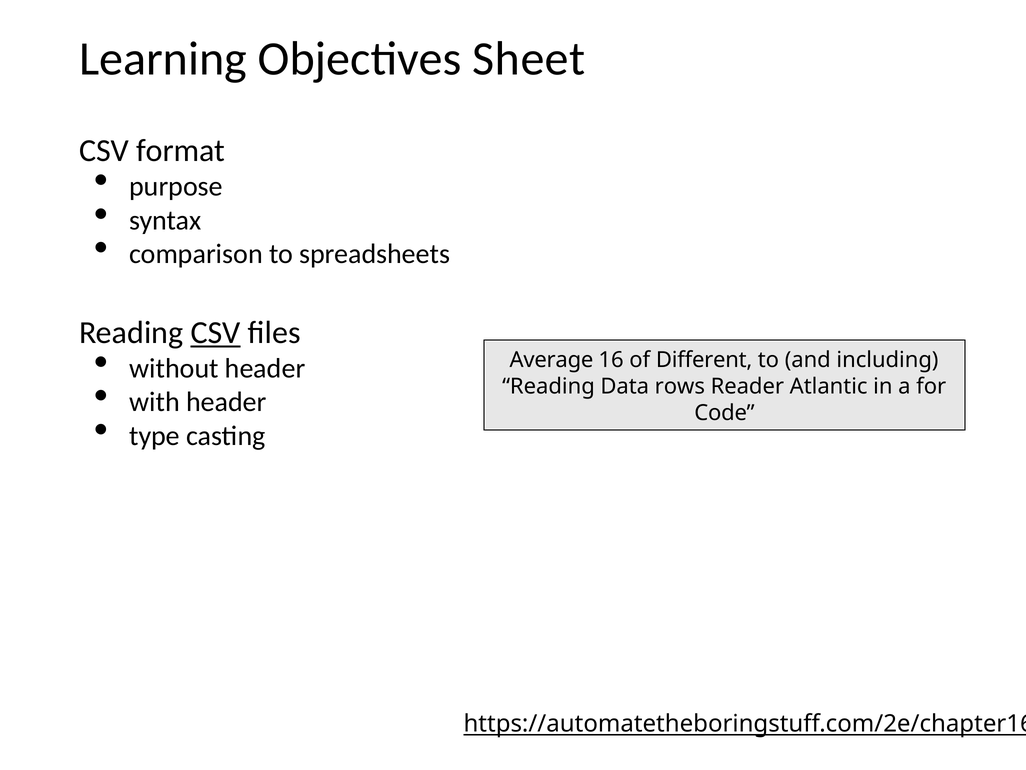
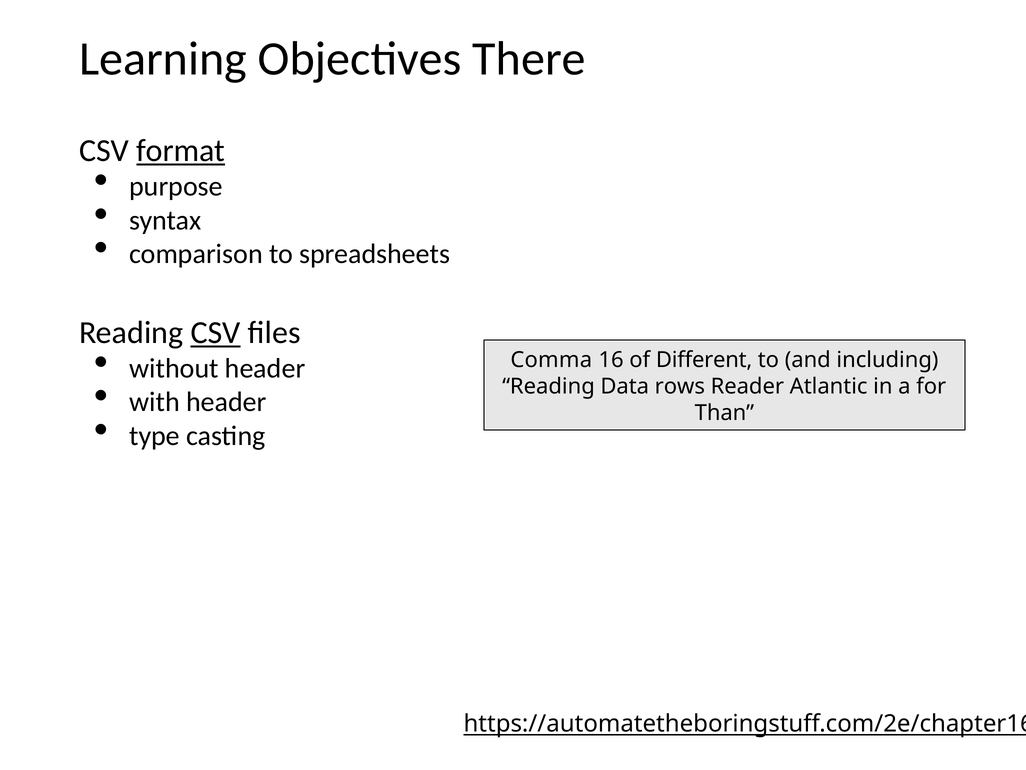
Sheet: Sheet -> There (529, 59)
format underline: none -> present (181, 151)
Average: Average -> Comma (551, 360)
Code: Code -> Than (724, 413)
